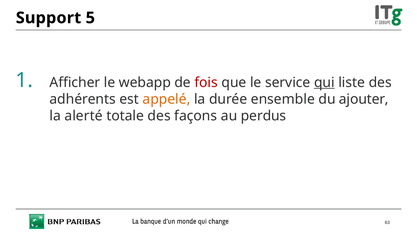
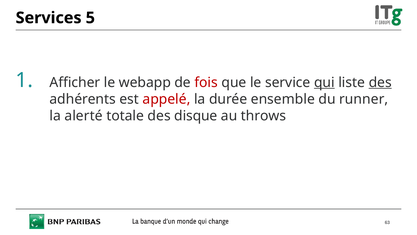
Support: Support -> Services (49, 18)
des underline: none -> present (380, 82)
appelé colour: orange -> red (166, 99)
ajouter: ajouter -> runner (364, 99)
façons: façons -> disque (196, 116)
perdus: perdus -> throws (264, 116)
